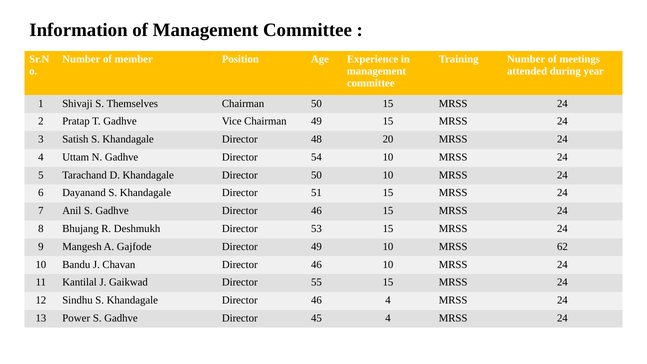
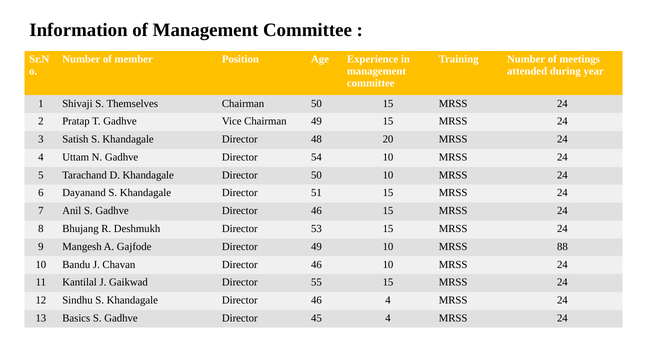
62: 62 -> 88 (562, 247)
Power: Power -> Basics (76, 318)
